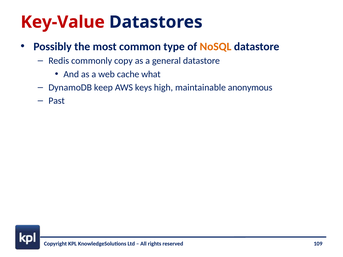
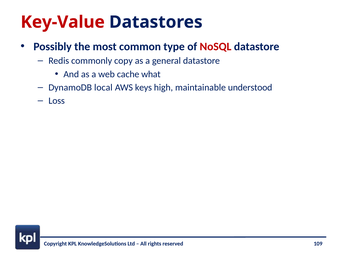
NoSQL colour: orange -> red (216, 47)
keep: keep -> local (103, 88)
anonymous: anonymous -> understood (250, 88)
Past: Past -> Loss (57, 101)
